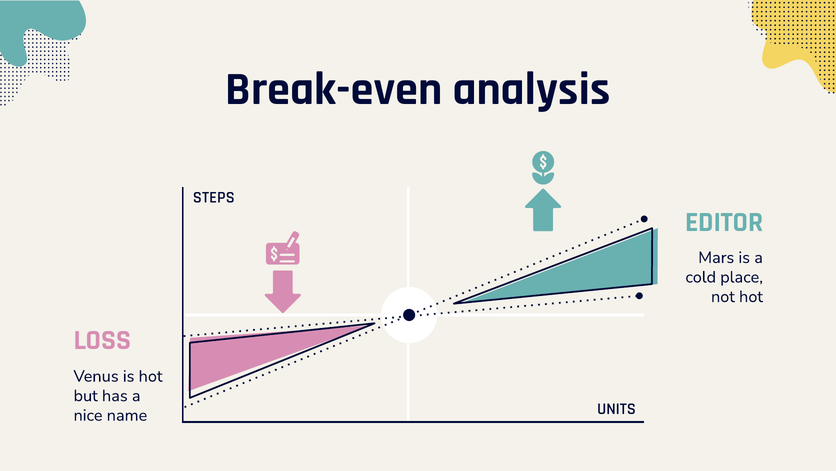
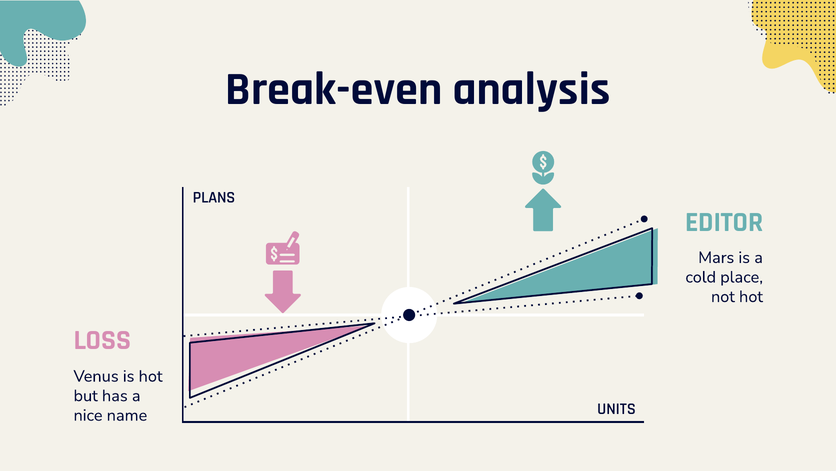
STEPS: STEPS -> PLANS (214, 197)
